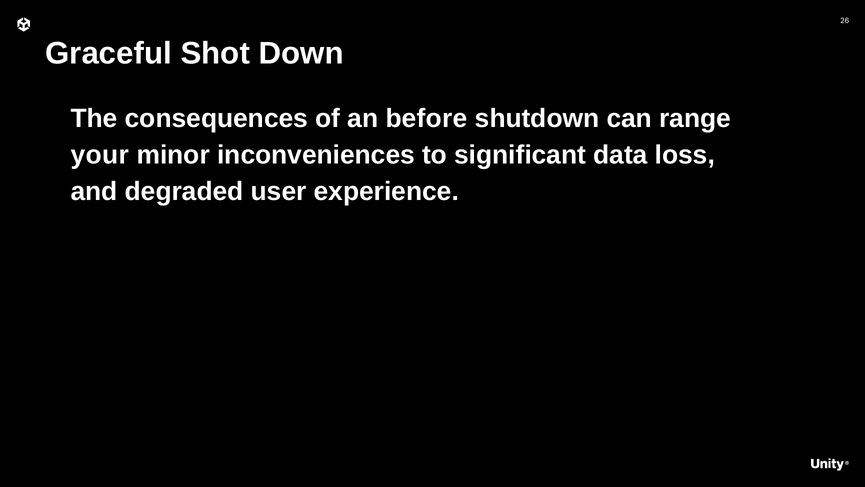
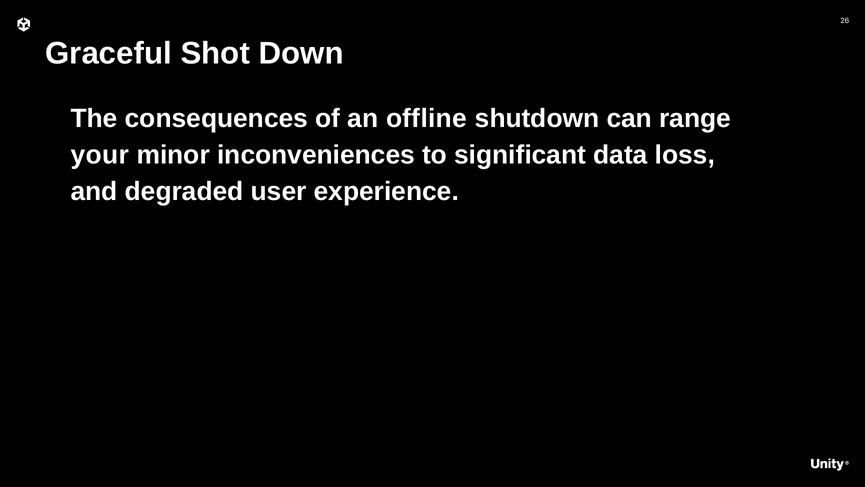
before: before -> offline (426, 118)
